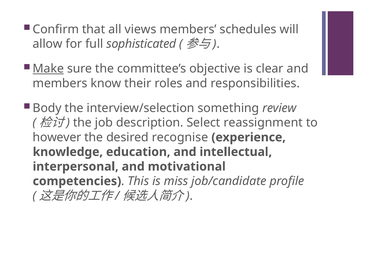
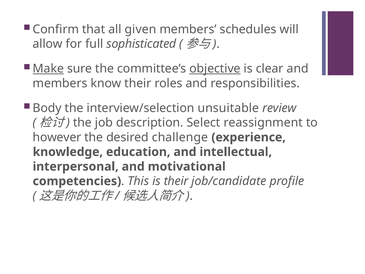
views: views -> given (140, 29)
objective underline: none -> present (215, 69)
something: something -> unsuitable (228, 108)
recognise: recognise -> challenge (180, 137)
is miss: miss -> their (176, 181)
